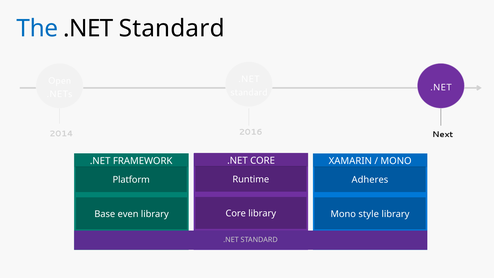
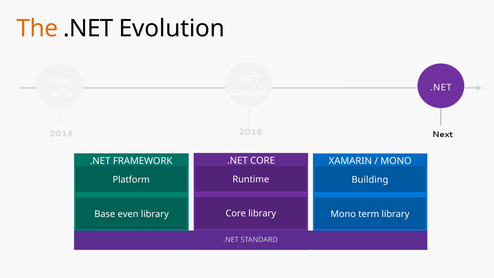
The colour: blue -> orange (37, 28)
Standard: Standard -> Evolution (172, 28)
Adheres: Adheres -> Building (370, 180)
style: style -> term (369, 214)
